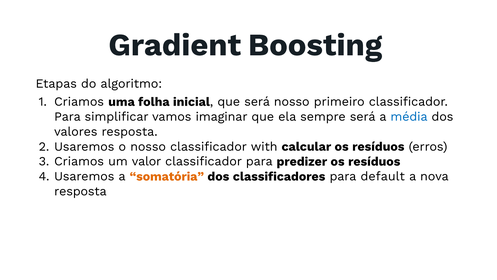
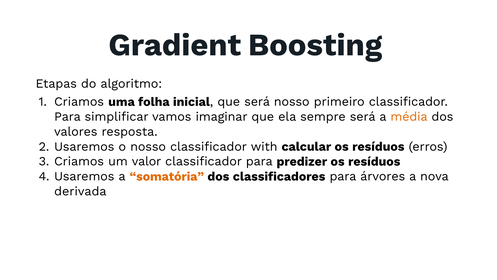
média colour: blue -> orange (409, 117)
default: default -> árvores (383, 176)
resposta: resposta -> derivada (80, 191)
